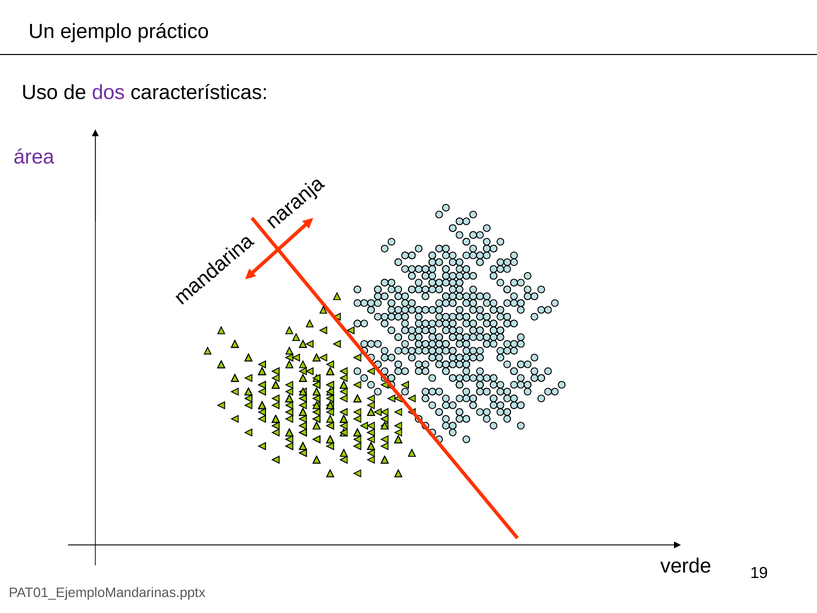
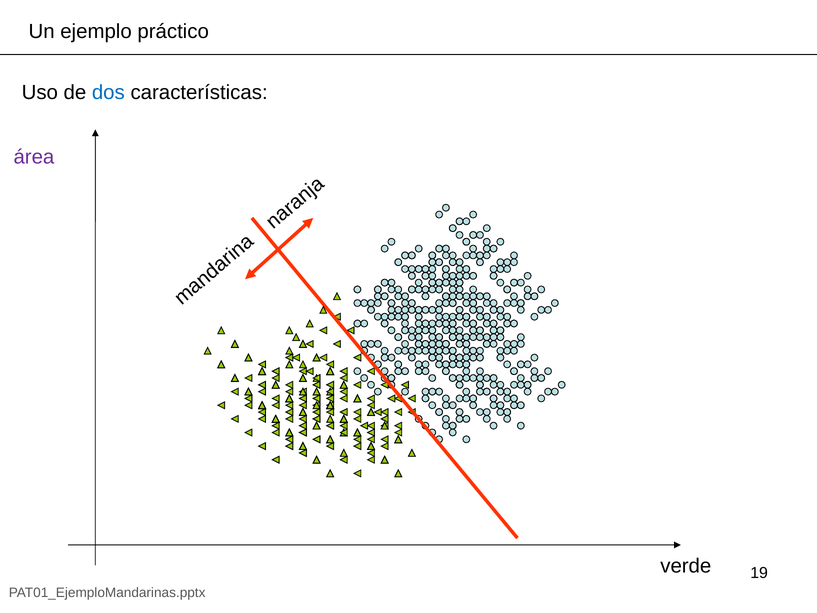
dos colour: purple -> blue (108, 93)
